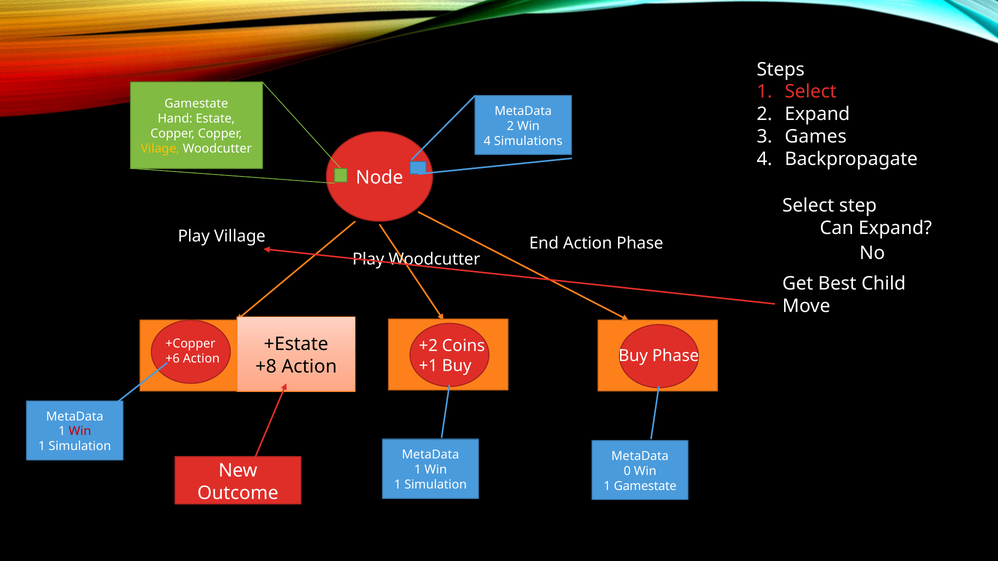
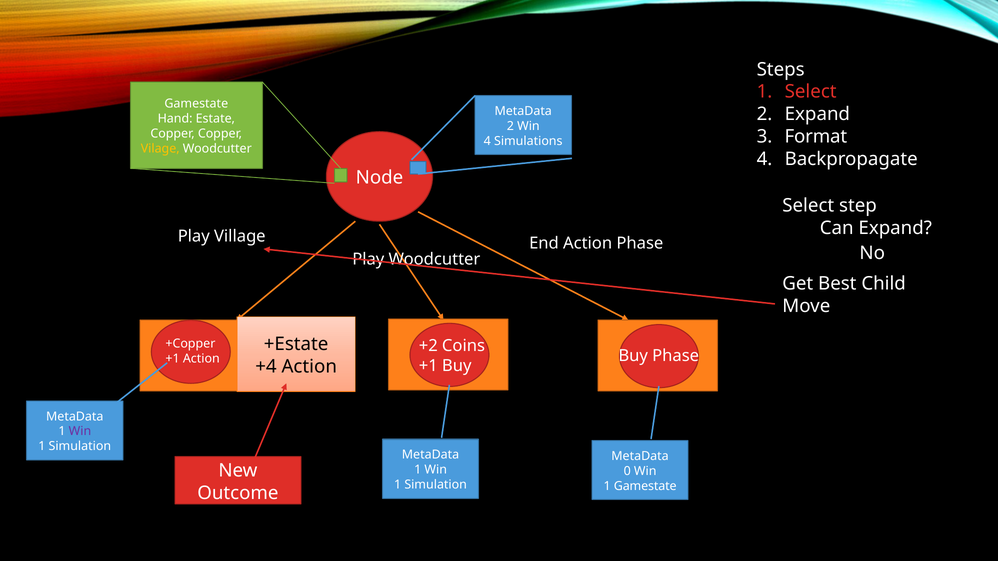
Games: Games -> Format (816, 137)
+6: +6 -> +1 (173, 359)
+8: +8 -> +4 (266, 367)
Win colour: red -> purple (80, 432)
